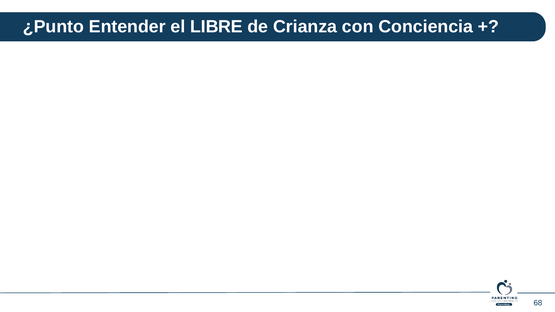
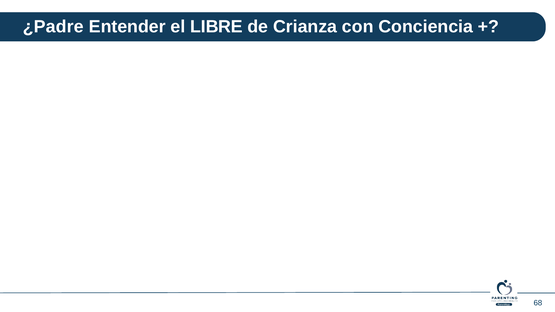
¿Punto: ¿Punto -> ¿Padre (53, 27)
